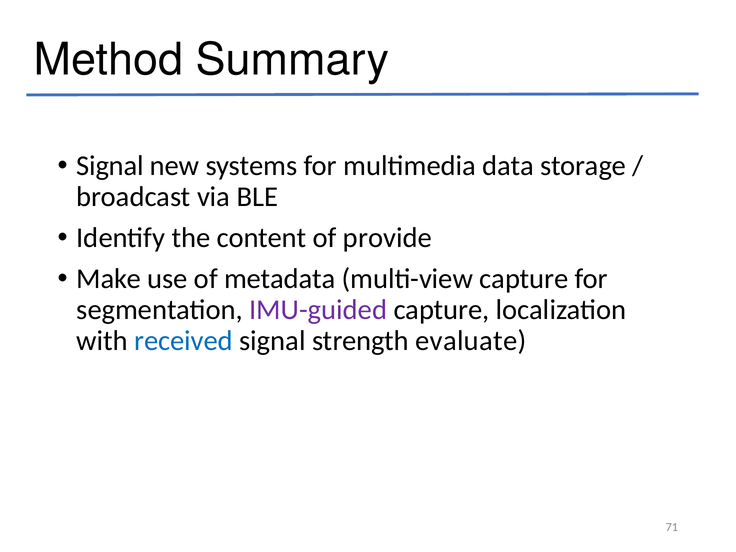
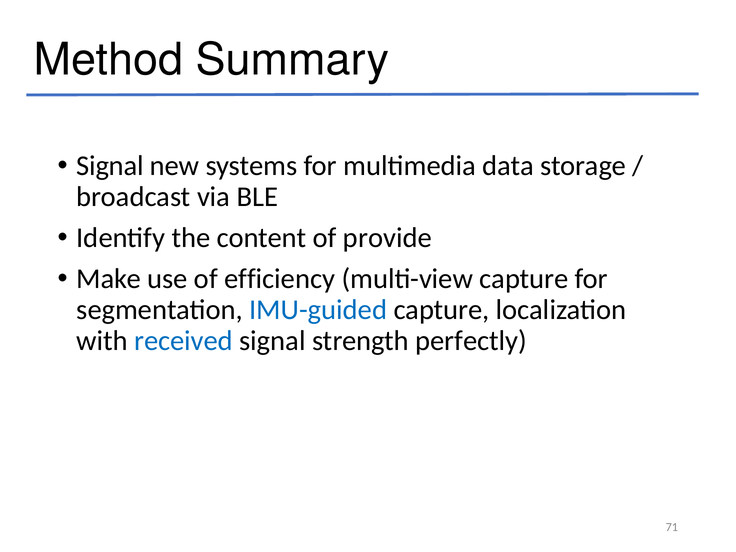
metadata: metadata -> efficiency (280, 279)
IMU-guided colour: purple -> blue (318, 310)
evaluate: evaluate -> perfectly (471, 341)
